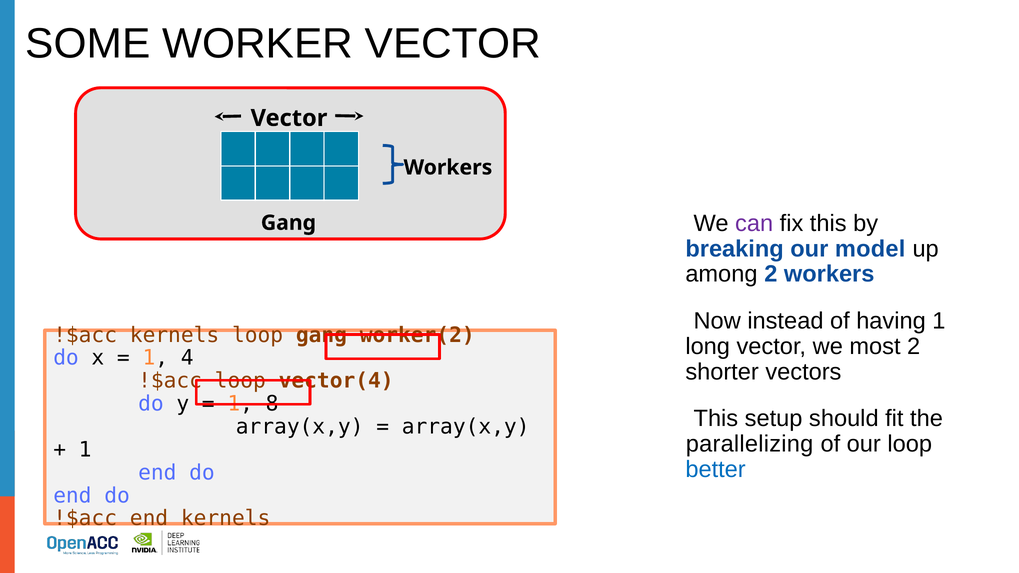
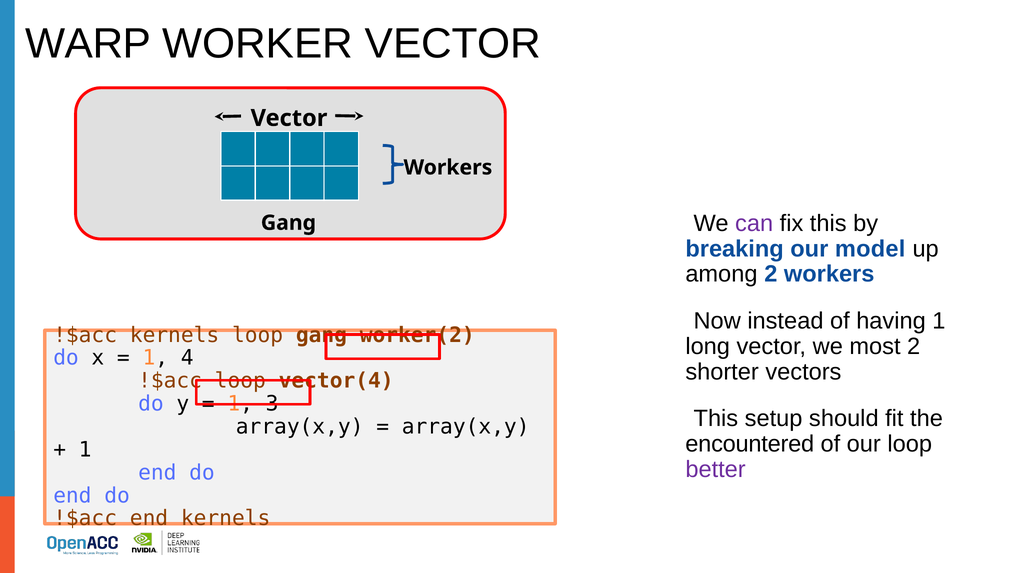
SOME: SOME -> WARP (88, 44)
8: 8 -> 3 (272, 404)
parallelizing: parallelizing -> encountered (750, 444)
better colour: blue -> purple (716, 470)
